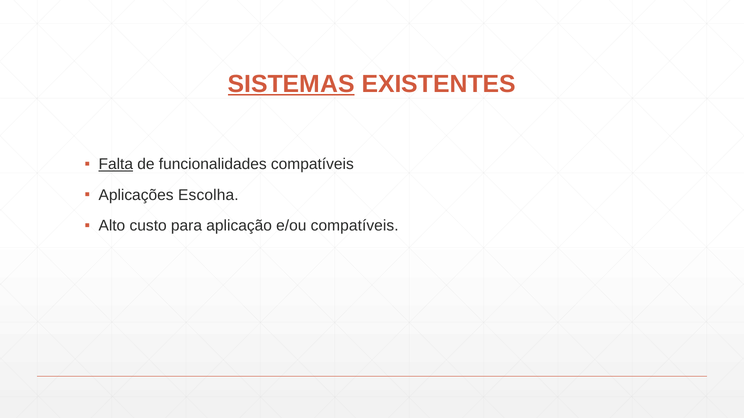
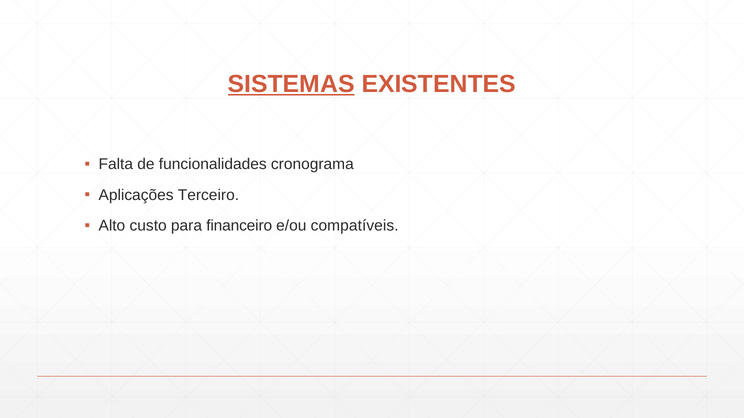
Falta underline: present -> none (116, 165)
funcionalidades compatíveis: compatíveis -> cronograma (312, 165)
Escolha: Escolha -> Terceiro (208, 195)
aplicação: aplicação -> financeiro (239, 226)
